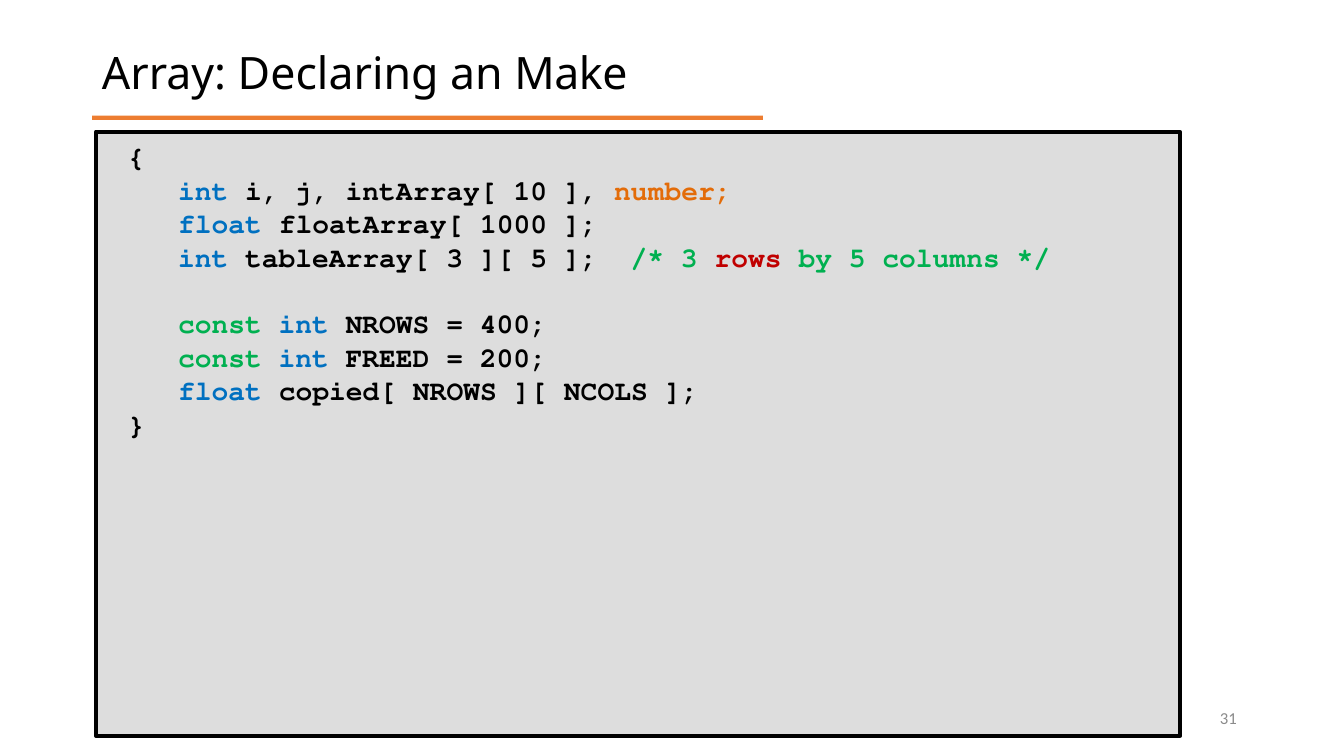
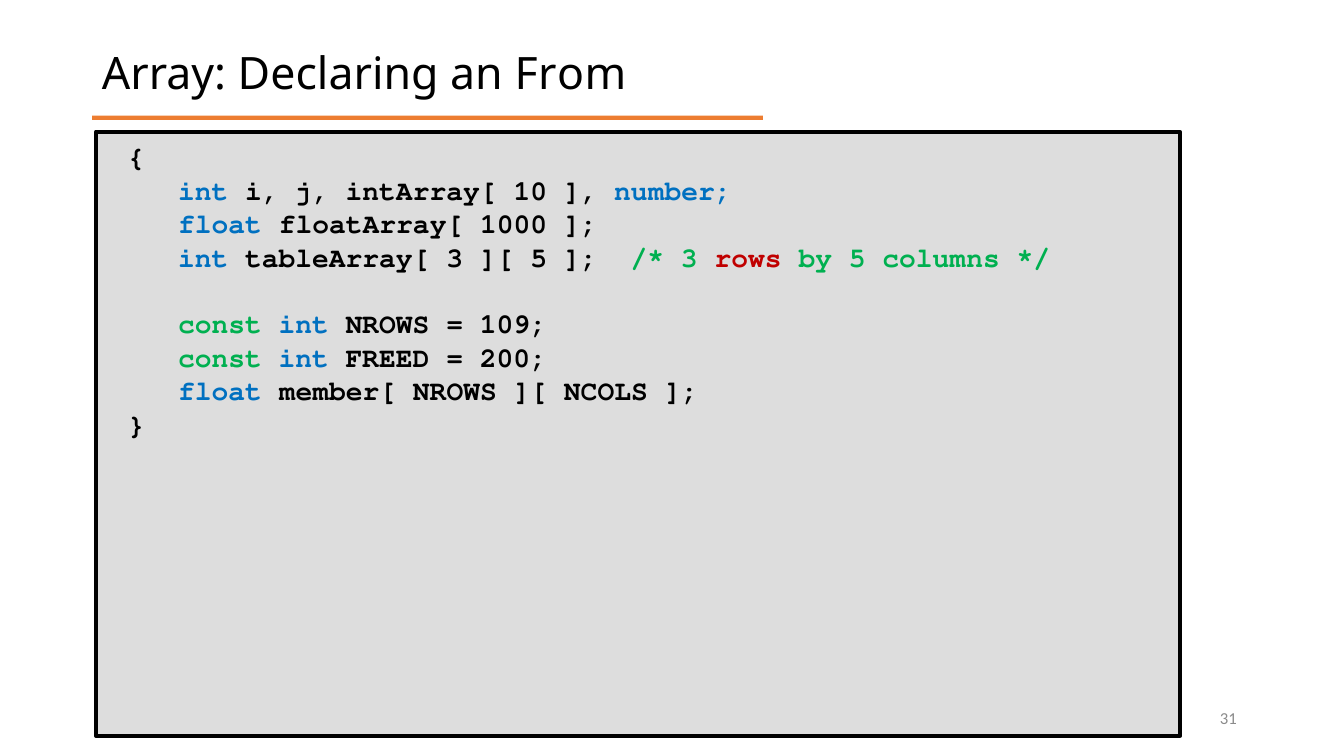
Make: Make -> From (570, 74)
number colour: orange -> blue (673, 191)
400: 400 -> 109 (513, 325)
copied[: copied[ -> member[ (337, 392)
